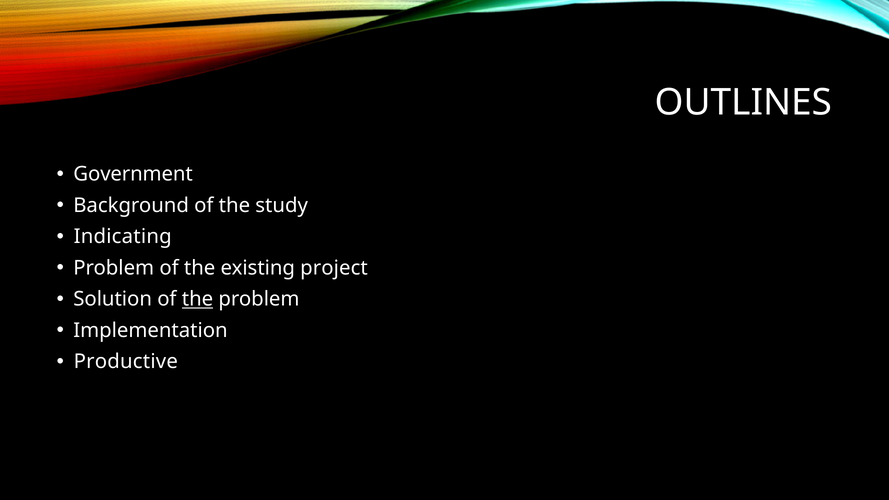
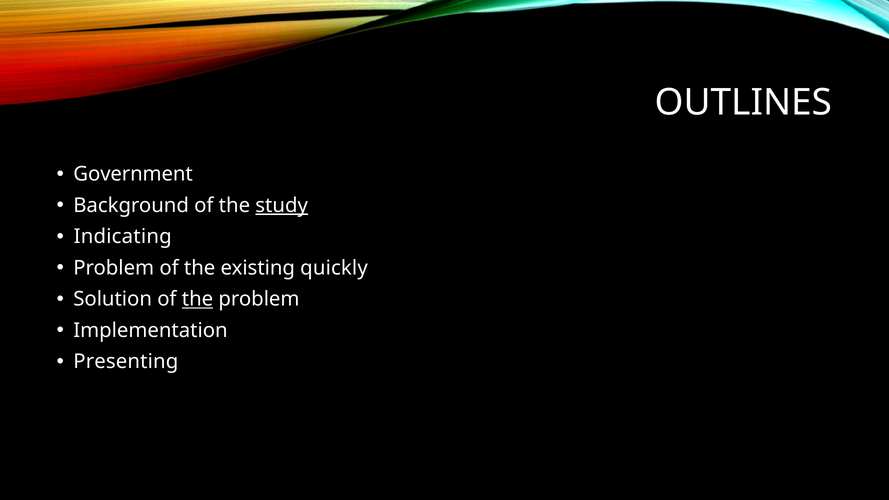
study underline: none -> present (282, 205)
project: project -> quickly (334, 268)
Productive: Productive -> Presenting (126, 362)
